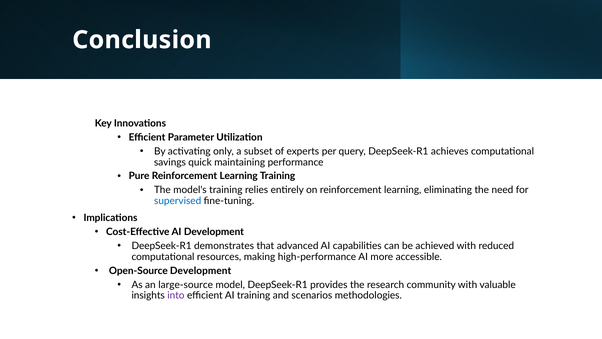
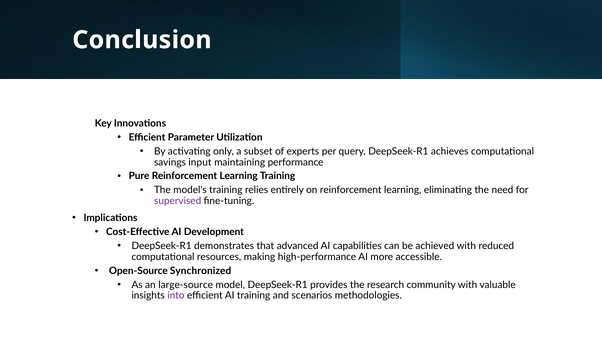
quick: quick -> input (200, 162)
supervised colour: blue -> purple (178, 201)
Open-Source Development: Development -> Synchronized (201, 271)
